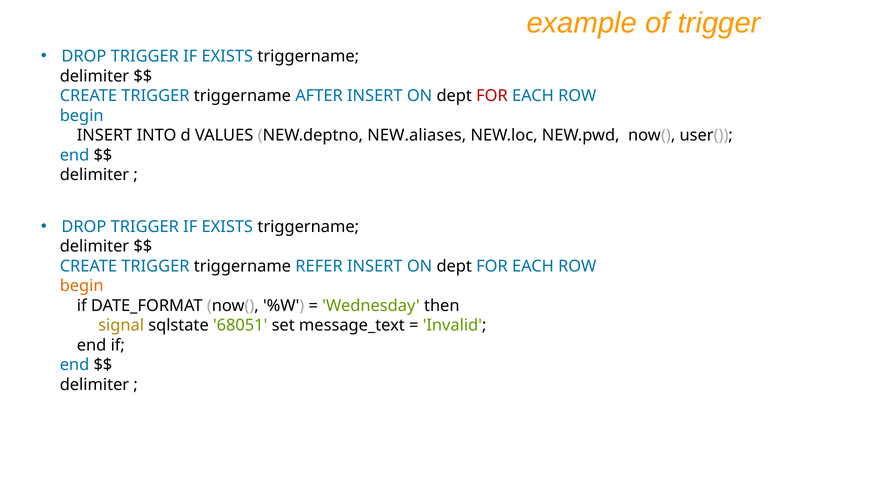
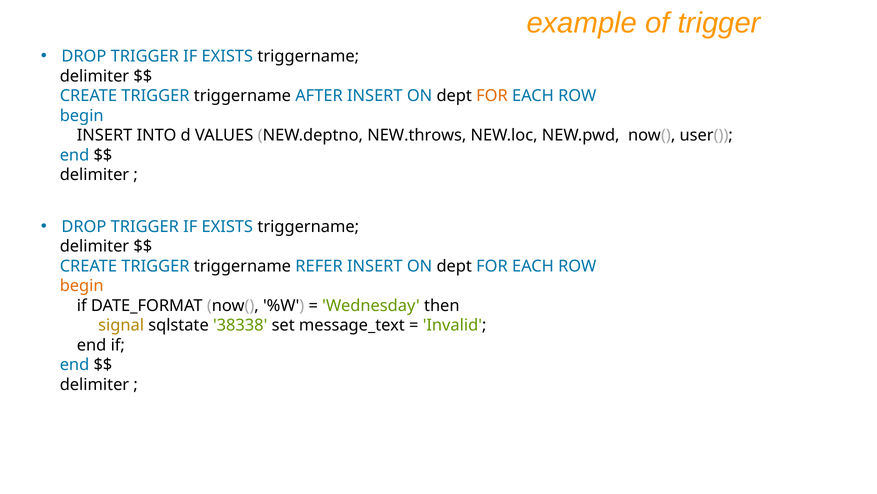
FOR colour: red -> orange (492, 96)
NEW.aliases: NEW.aliases -> NEW.throws (417, 135)
68051: 68051 -> 38338 (240, 325)
